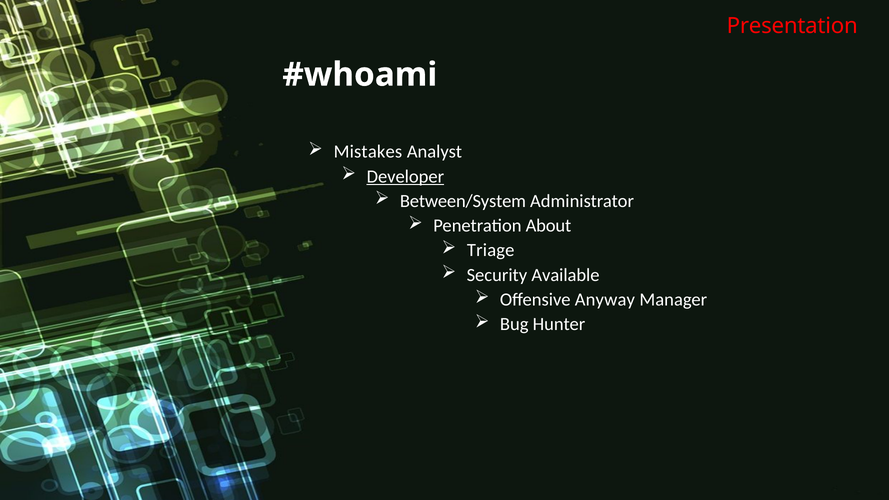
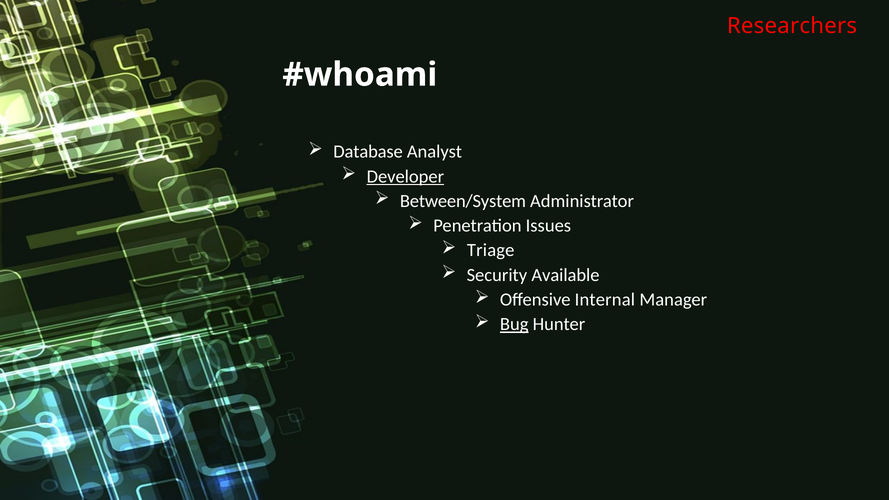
Presentation: Presentation -> Researchers (792, 26)
Mistakes: Mistakes -> Database (368, 152)
About: About -> Issues (548, 226)
Anyway: Anyway -> Internal (605, 300)
Bug underline: none -> present (514, 324)
